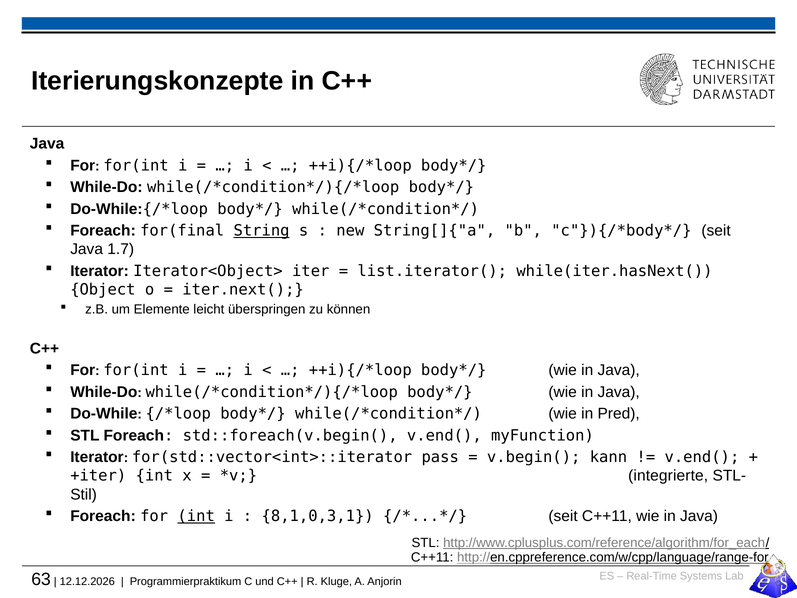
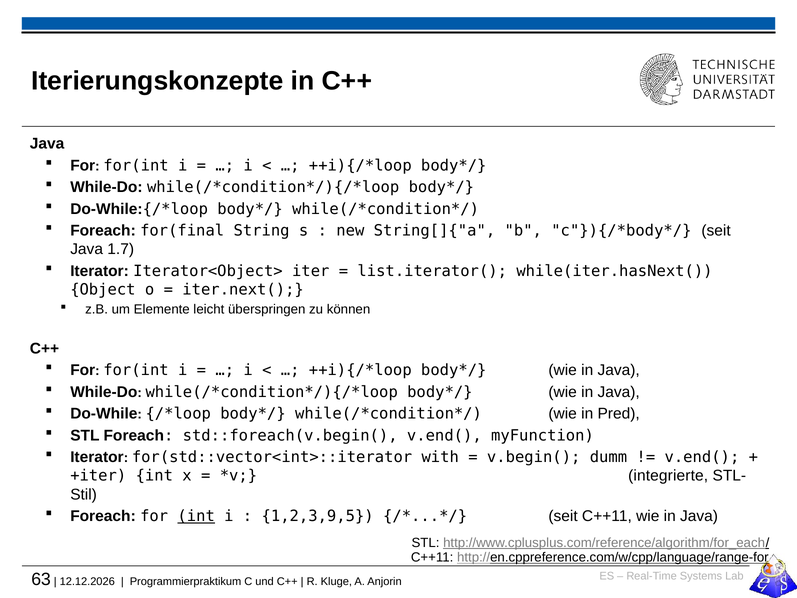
String underline: present -> none (262, 231)
pass: pass -> with (440, 457)
kann: kann -> dumm (608, 457)
8,1,0,3,1: 8,1,0,3,1 -> 1,2,3,9,5 (318, 516)
